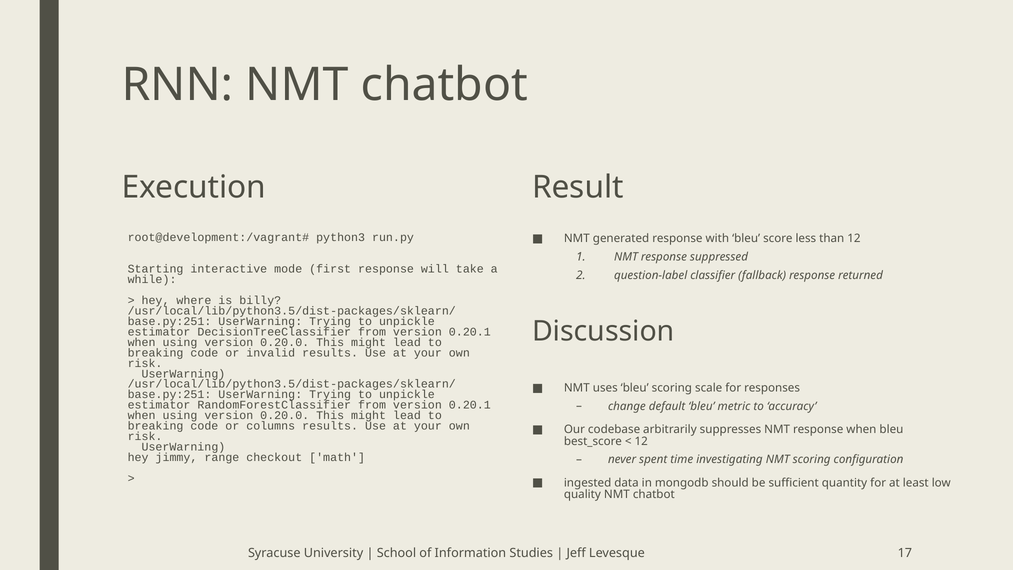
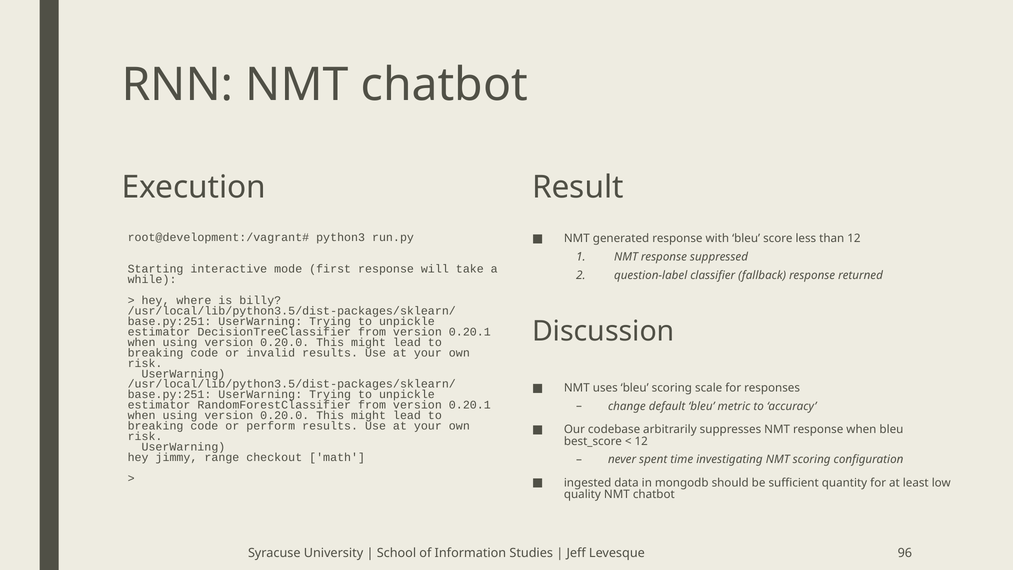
columns: columns -> perform (271, 426)
17: 17 -> 96 (905, 553)
